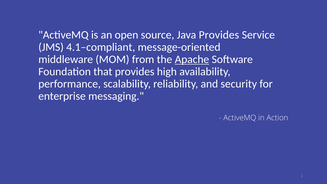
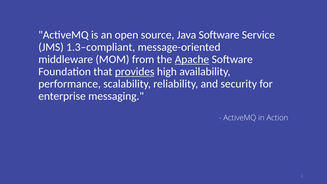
Java Provides: Provides -> Software (219, 35)
4.1–compliant: 4.1–compliant -> 1.3–compliant (101, 47)
provides underline: none -> present (135, 72)
